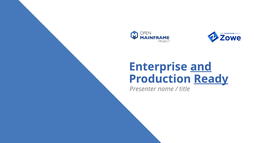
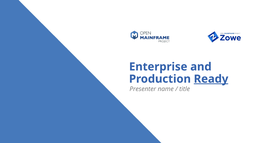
and underline: present -> none (201, 67)
